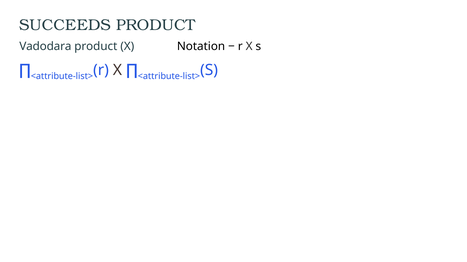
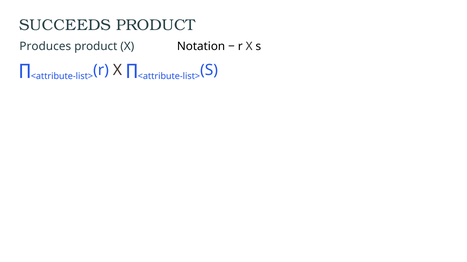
Vadodara: Vadodara -> Produces (45, 47)
